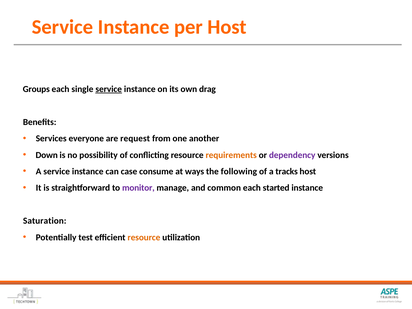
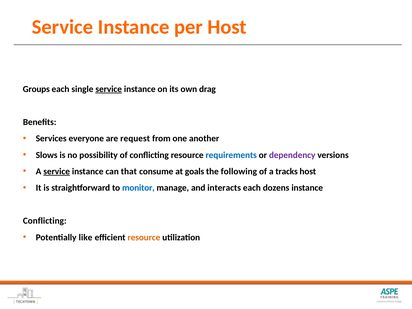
Down: Down -> Slows (47, 155)
requirements colour: orange -> blue (231, 155)
service underline: none -> present (57, 171)
case: case -> that (129, 171)
ways: ways -> goals (195, 171)
monitor colour: purple -> blue (138, 188)
common: common -> interacts (224, 188)
started: started -> dozens (276, 188)
Saturation: Saturation -> Conflicting (45, 221)
test: test -> like (86, 237)
